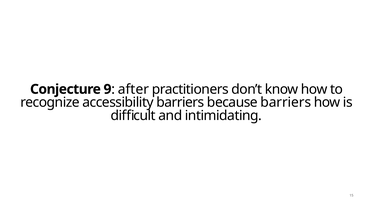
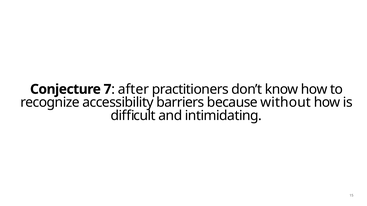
9: 9 -> 7 (108, 89)
because barriers: barriers -> without (286, 103)
